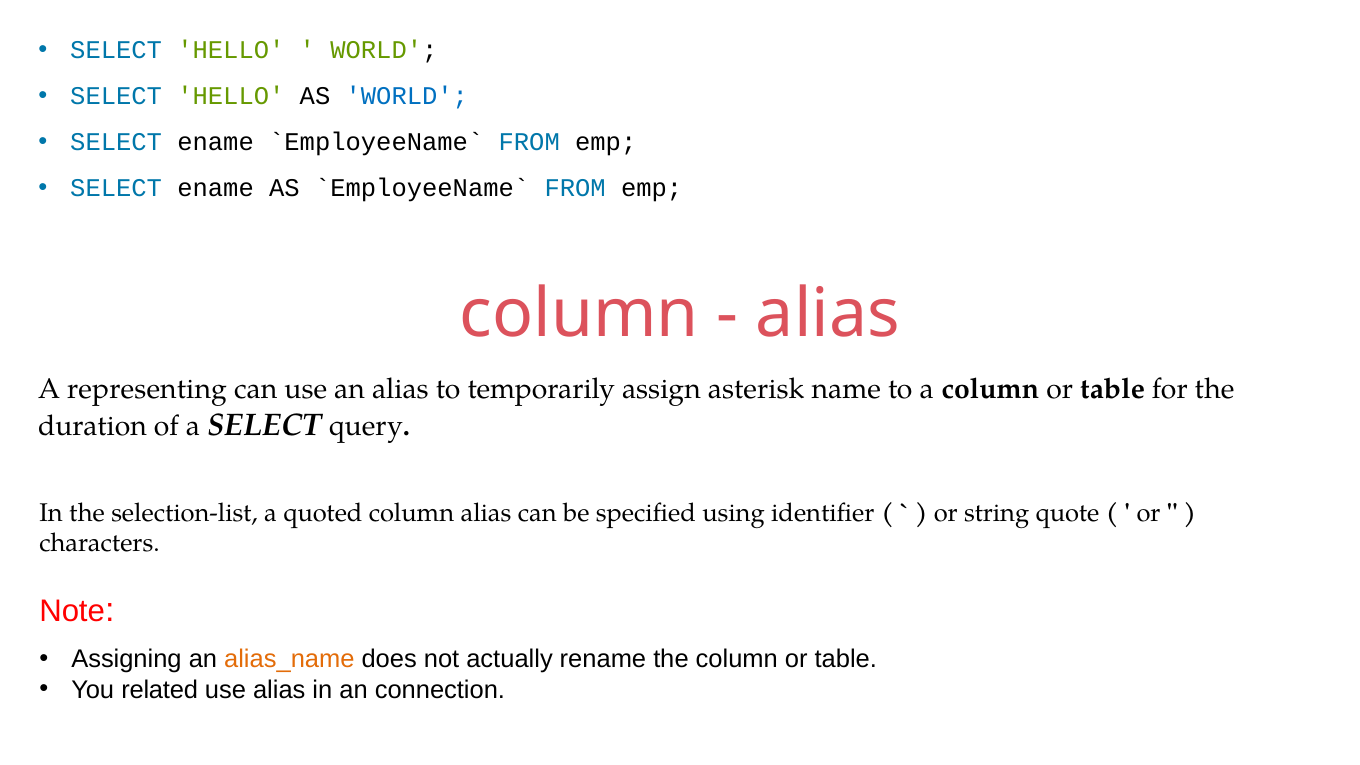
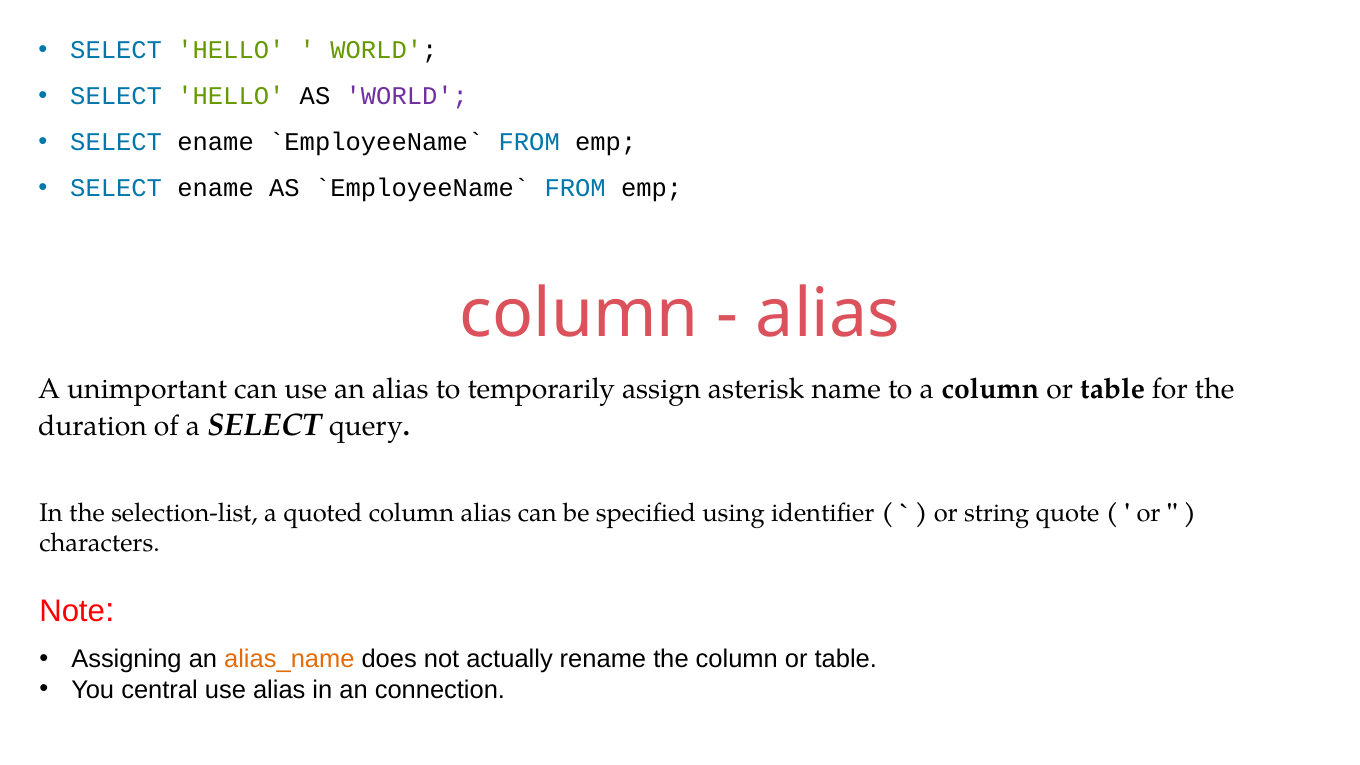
WORLD colour: blue -> purple (407, 96)
representing: representing -> unimportant (147, 389)
related: related -> central (160, 690)
